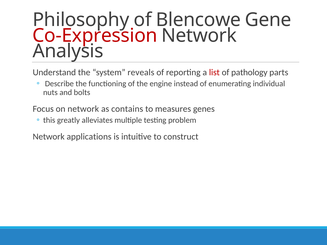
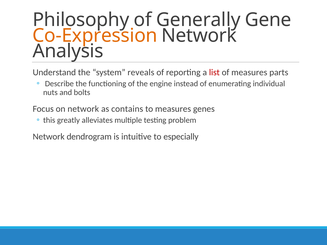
Blencowe: Blencowe -> Generally (198, 20)
Co-Expression colour: red -> orange (95, 36)
of pathology: pathology -> measures (249, 72)
applications: applications -> dendrogram (89, 137)
construct: construct -> especially (181, 137)
